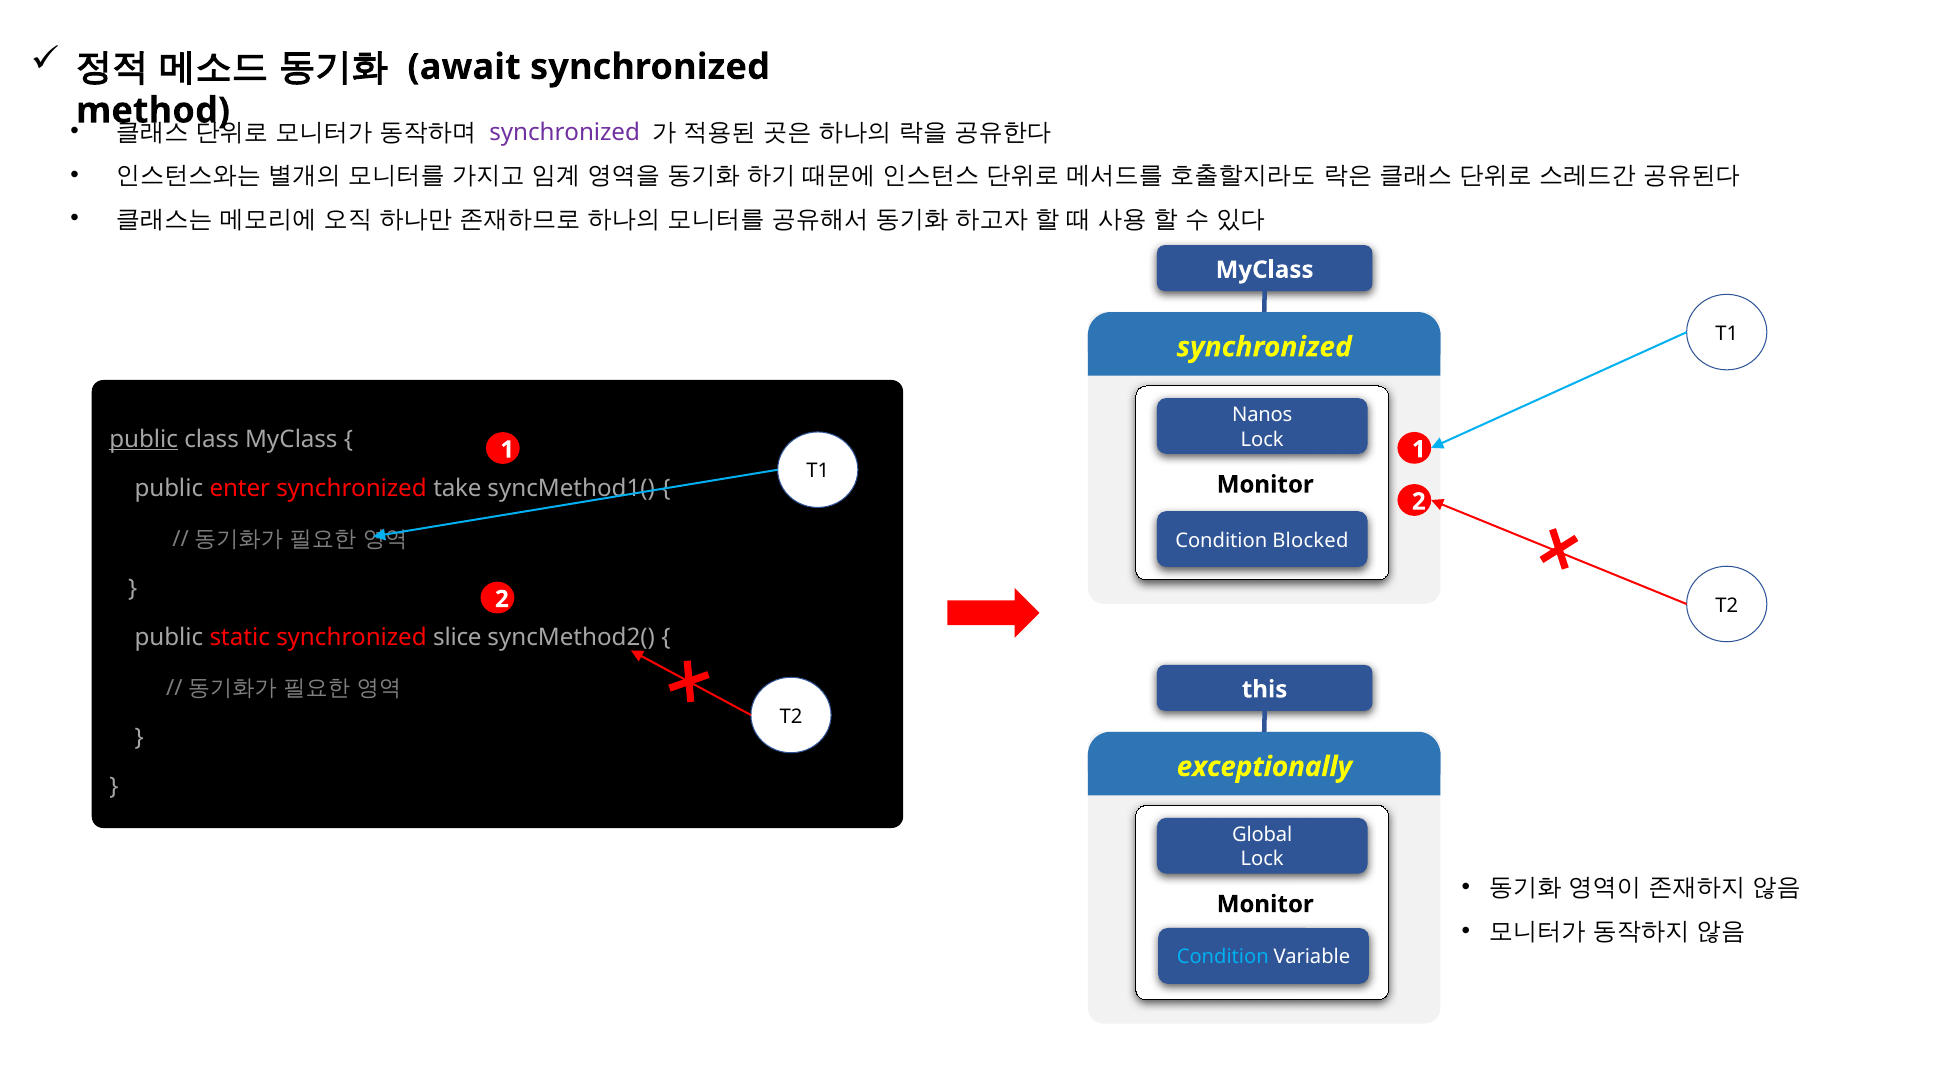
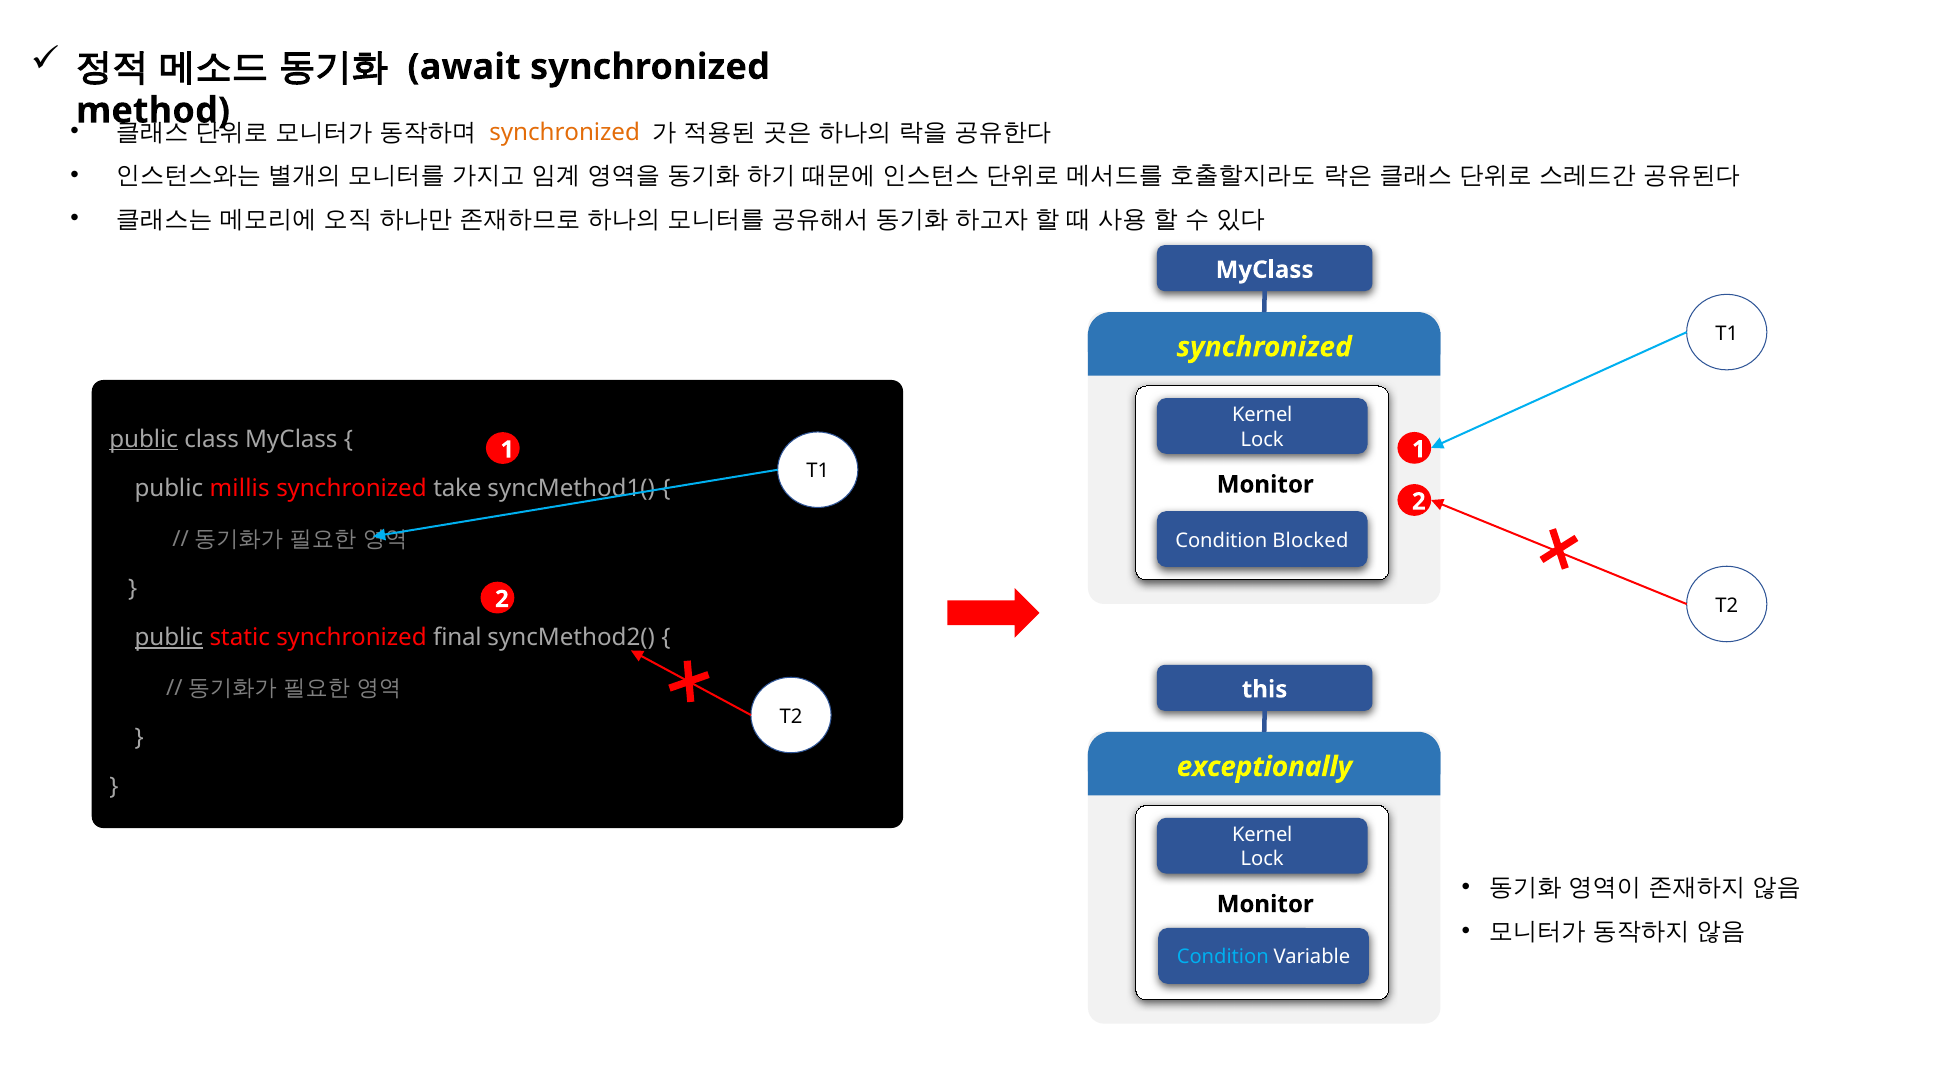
synchronized colour: purple -> orange (565, 132)
Nanos: Nanos -> Kernel (1262, 415)
enter: enter -> millis (240, 489)
public underline: none -> present (169, 638)
slice: slice -> final (457, 638)
Global: Global -> Kernel (1262, 835)
